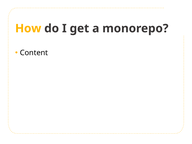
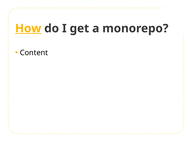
How underline: none -> present (28, 28)
